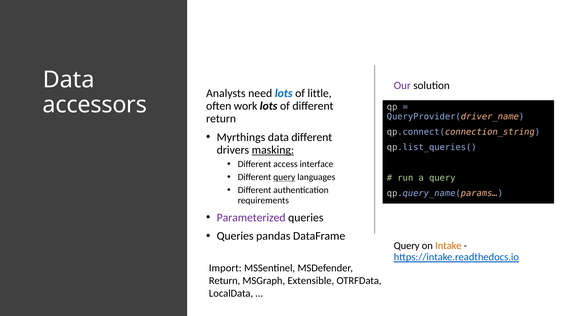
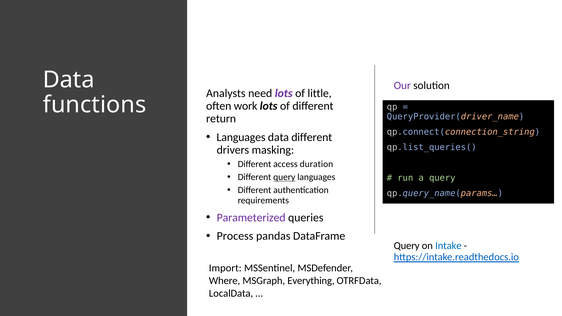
lots colour: blue -> purple (284, 93)
accessors: accessors -> functions (95, 105)
Myrthings: Myrthings -> Languages (241, 137)
masking underline: present -> none (273, 150)
interface: interface -> duration (316, 164)
Queries: Queries -> Process (235, 236)
Intake colour: orange -> blue (448, 246)
Return: Return -> Where (225, 281)
Extensible: Extensible -> Everything (311, 281)
